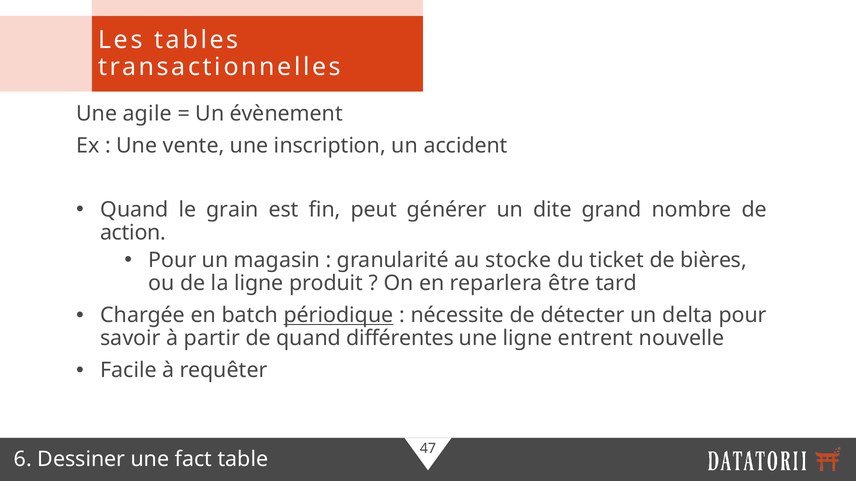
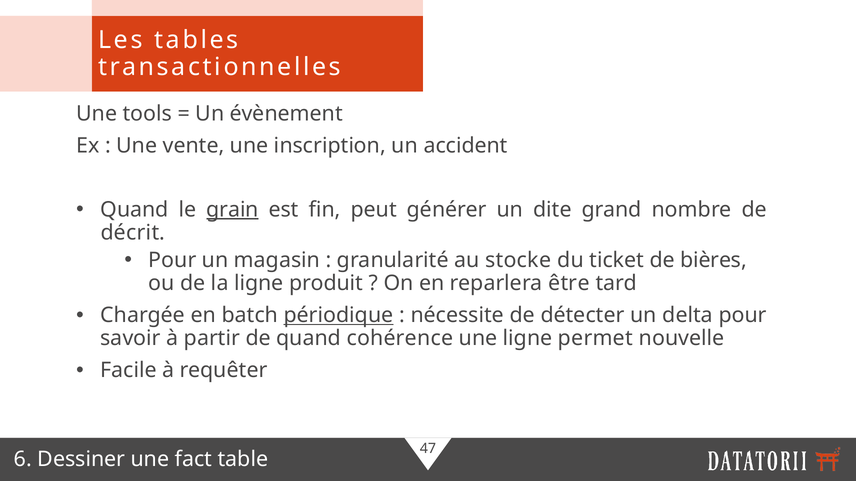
agile: agile -> tools (147, 114)
grain underline: none -> present (233, 210)
action: action -> décrit (133, 233)
différentes: différentes -> cohérence (400, 339)
entrent: entrent -> permet (595, 339)
